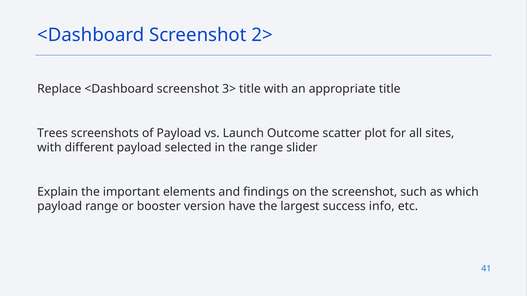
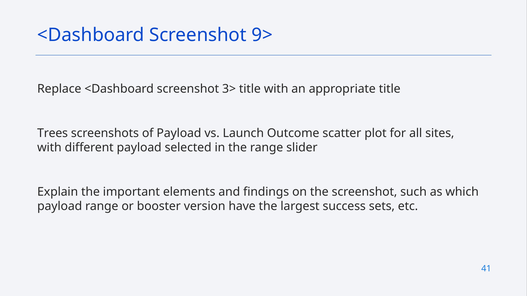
2>: 2> -> 9> (262, 35)
info: info -> sets (382, 207)
